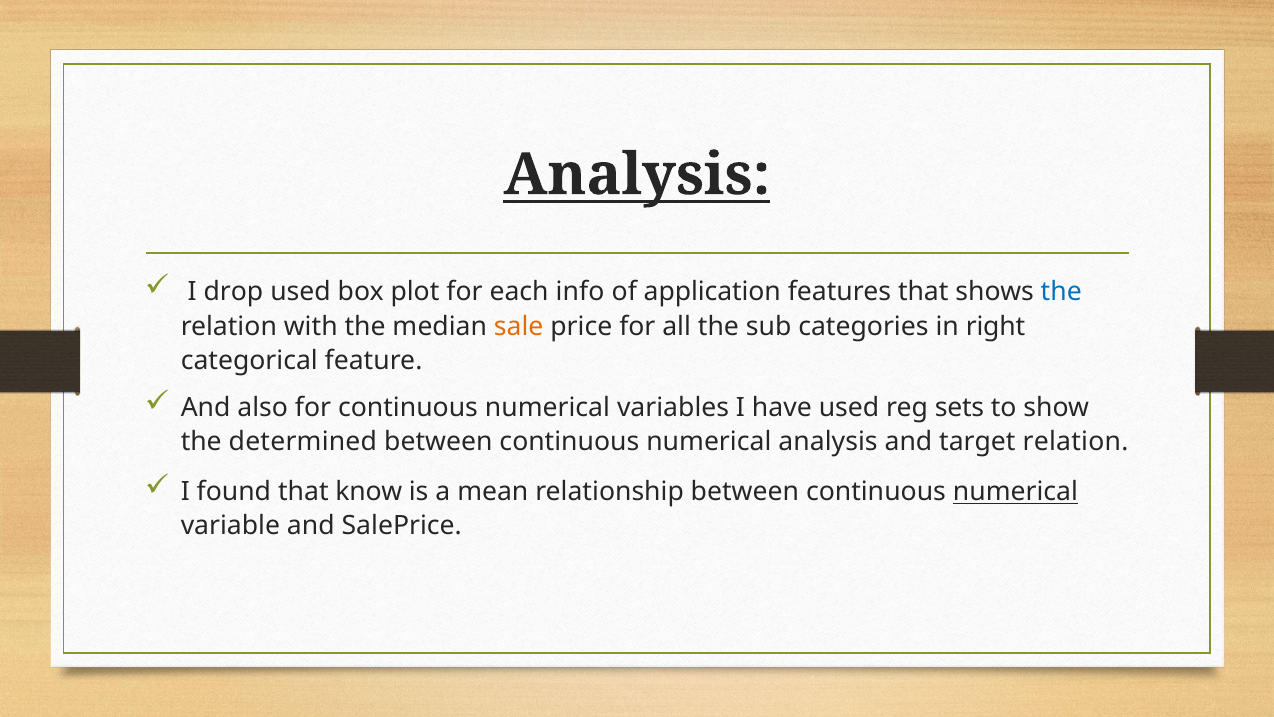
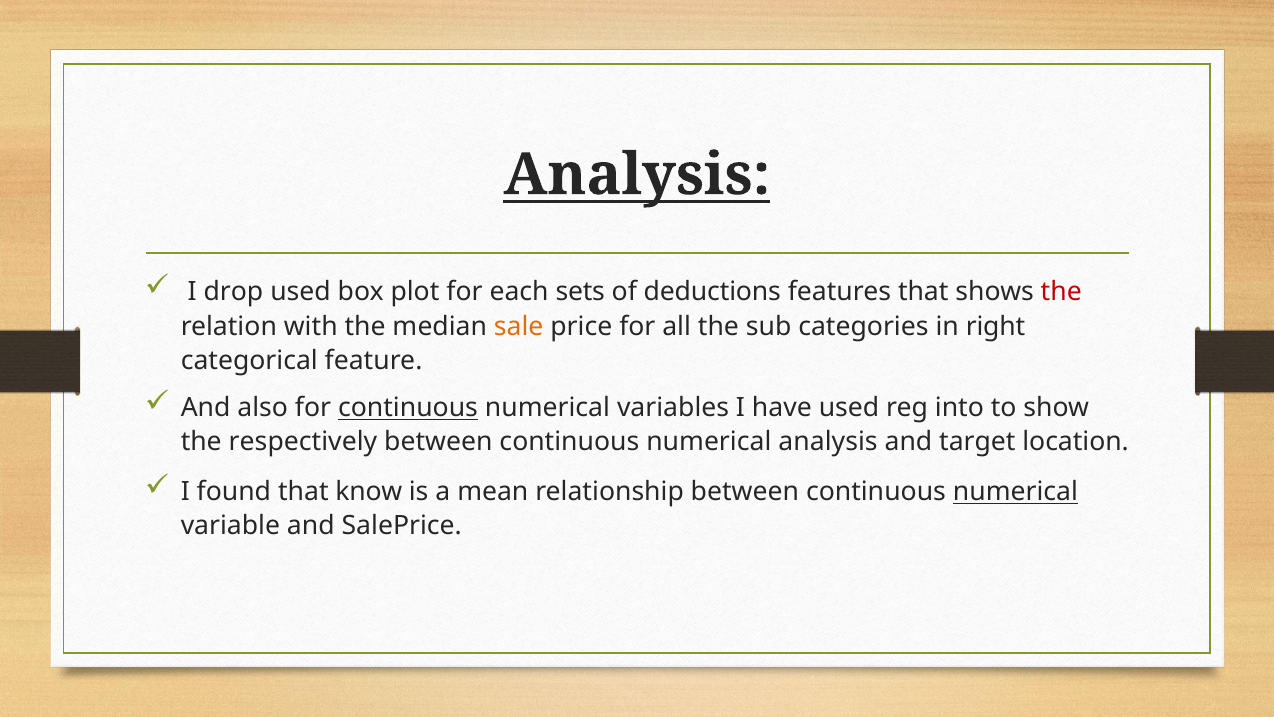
info: info -> sets (580, 292)
application: application -> deductions (712, 292)
the colour: blue -> red (1061, 292)
continuous underline: none -> present (408, 408)
sets: sets -> into (959, 408)
determined: determined -> respectively (303, 442)
target relation: relation -> location (1076, 442)
